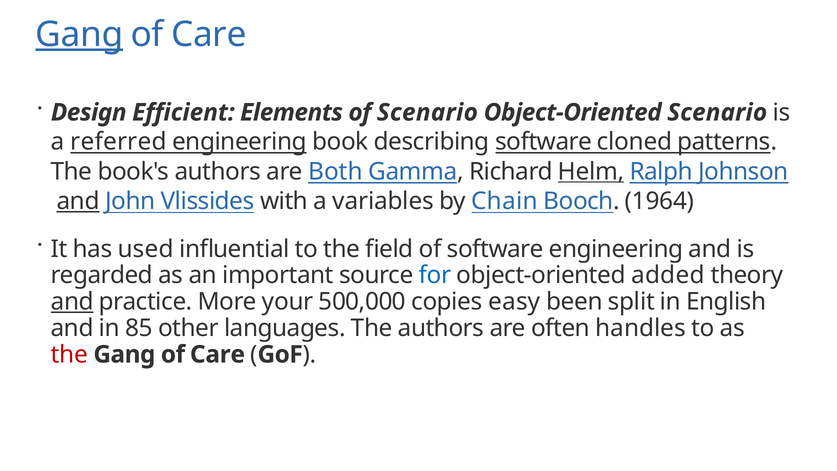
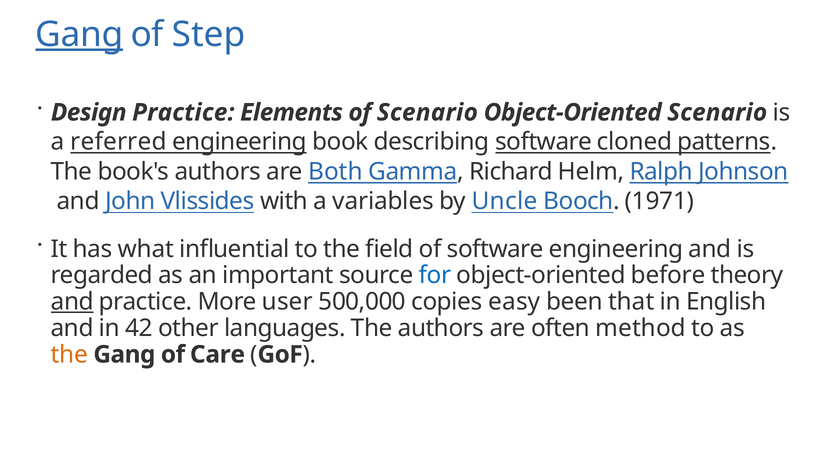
Care: Care -> Step (209, 35)
Design Efficient: Efficient -> Practice (183, 112)
Helm underline: present -> none (591, 171)
and underline: present -> none (78, 201)
Chain: Chain -> Uncle (505, 201)
1964: 1964 -> 1971 (660, 201)
used: used -> what (146, 249)
added: added -> before (668, 275)
your: your -> user (287, 302)
split: split -> that (631, 302)
85: 85 -> 42 (139, 328)
handles: handles -> method (641, 328)
the colour: red -> orange (69, 354)
